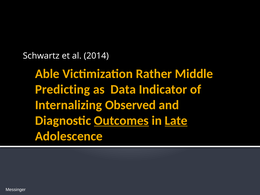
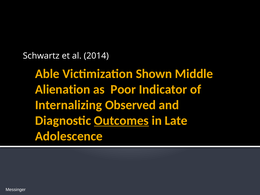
Rather: Rather -> Shown (154, 74)
Predicting: Predicting -> Alienation (63, 89)
Data: Data -> Poor (123, 89)
Late underline: present -> none (176, 121)
